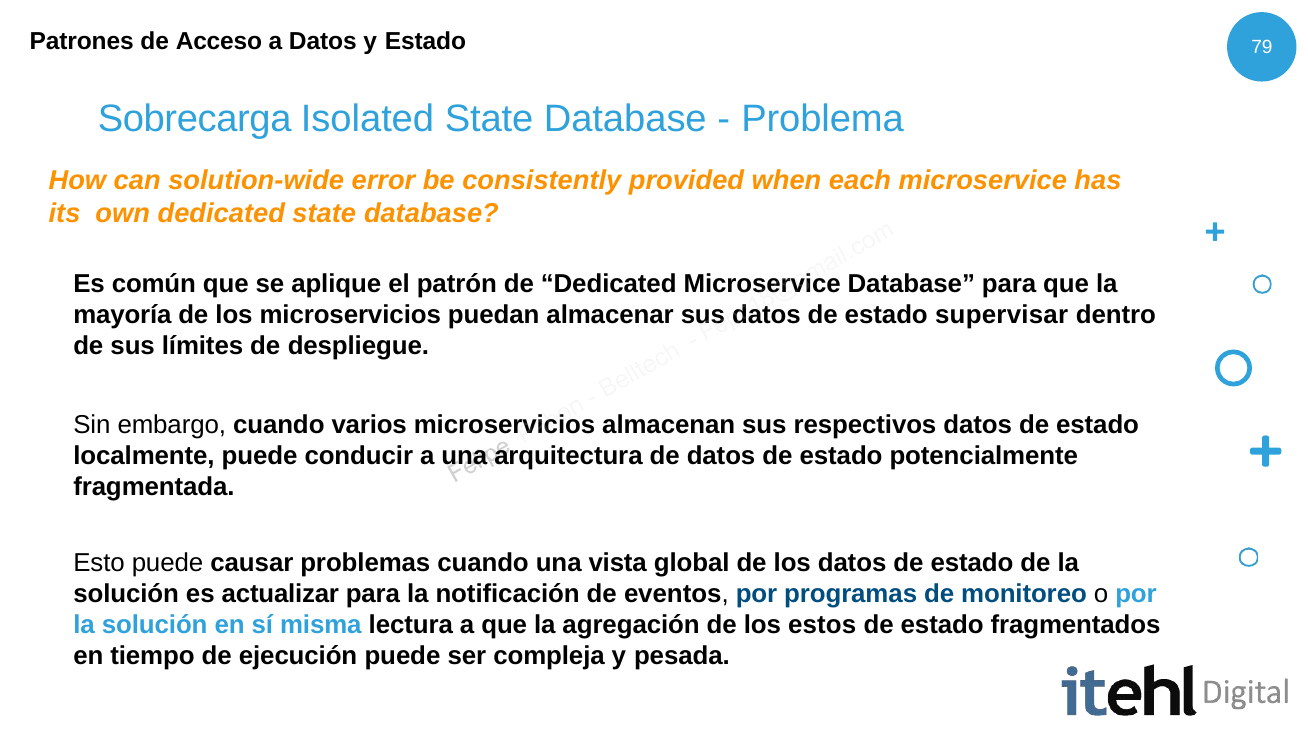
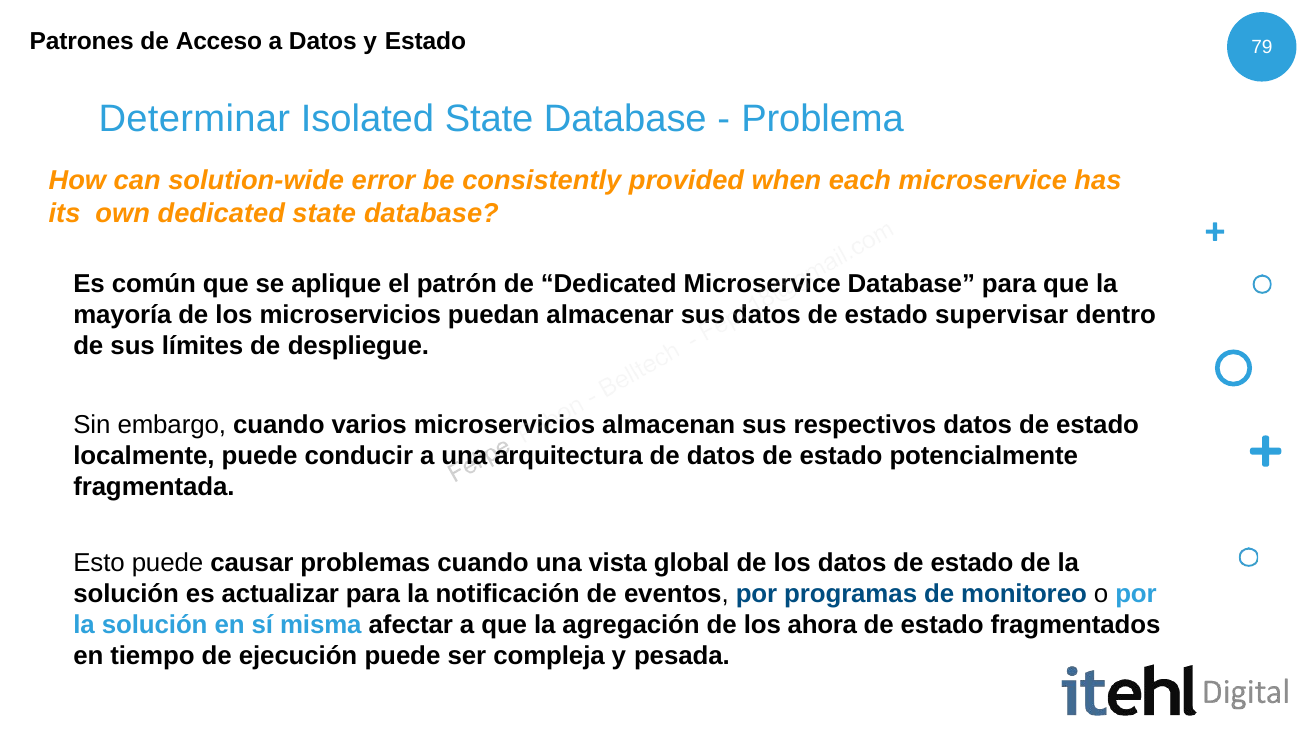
Sobrecarga: Sobrecarga -> Determinar (194, 119)
lectura: lectura -> afectar (411, 625)
estos: estos -> ahora (822, 625)
